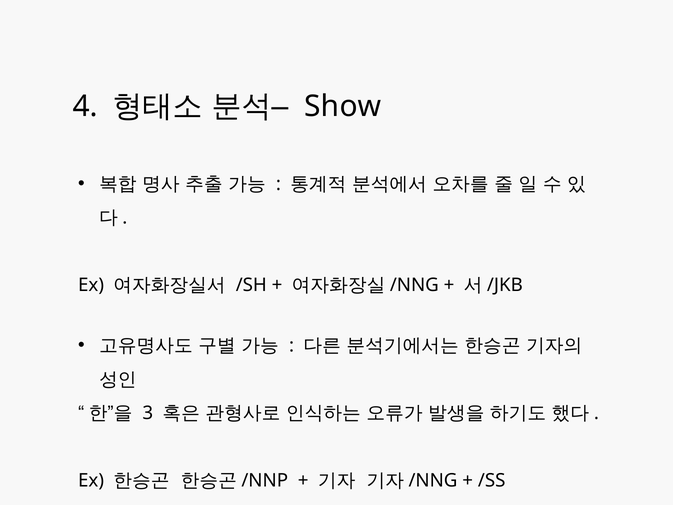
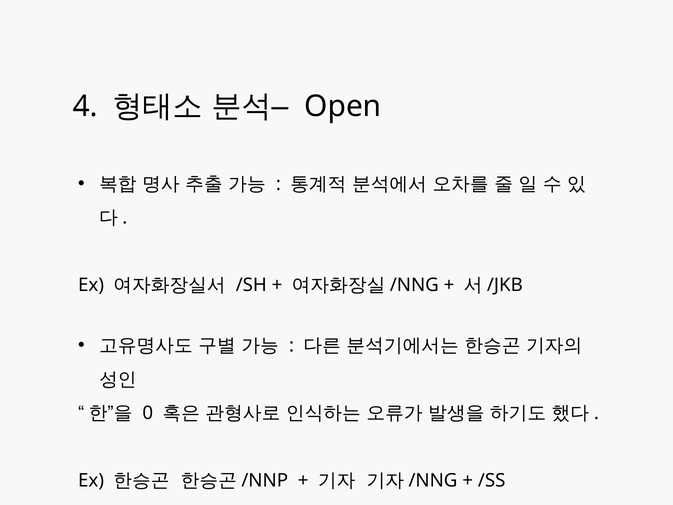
Show: Show -> Open (343, 106)
3: 3 -> 0 (148, 413)
